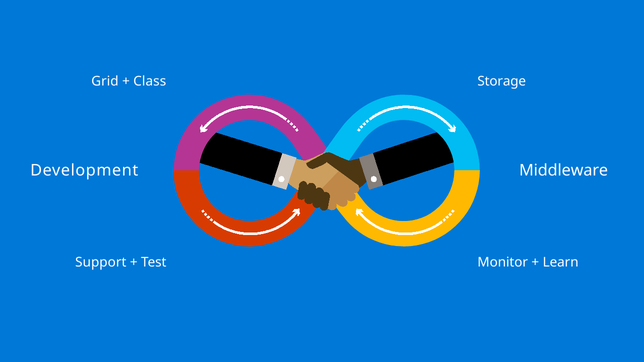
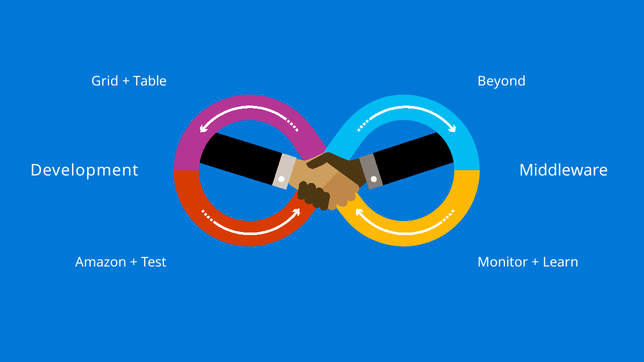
Class: Class -> Table (150, 81)
Storage: Storage -> Beyond (502, 81)
Support: Support -> Amazon (101, 262)
